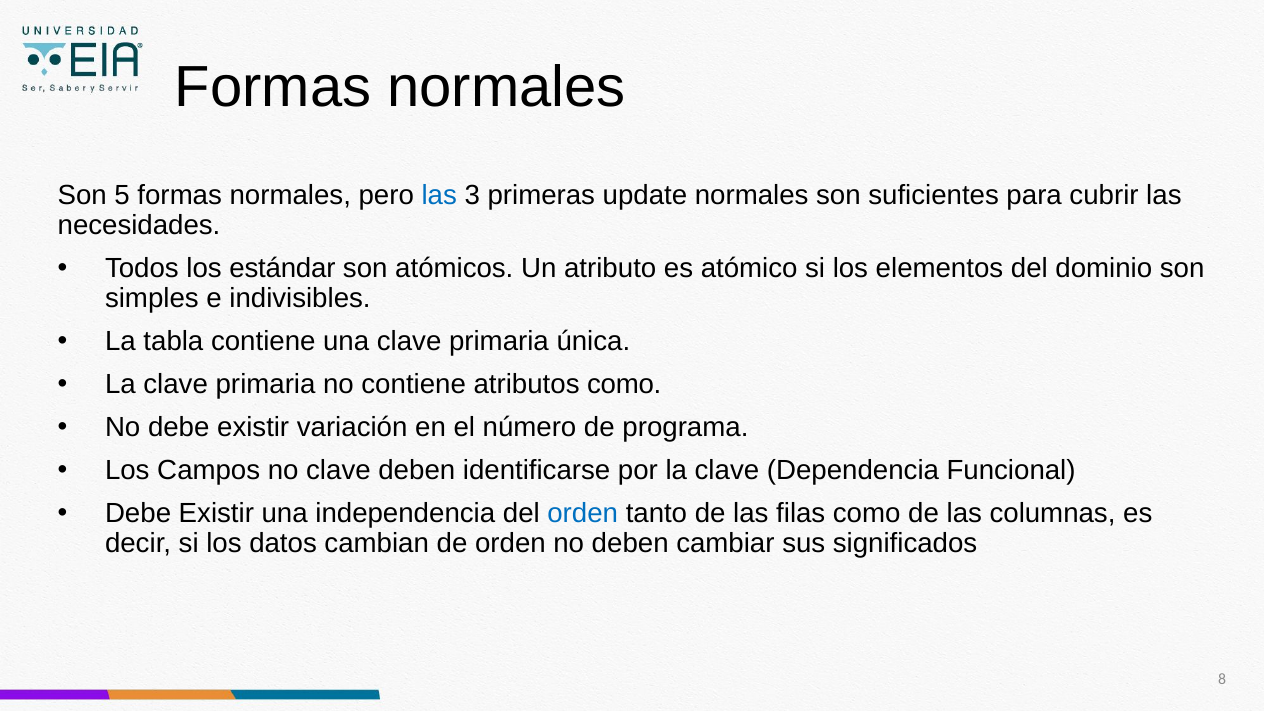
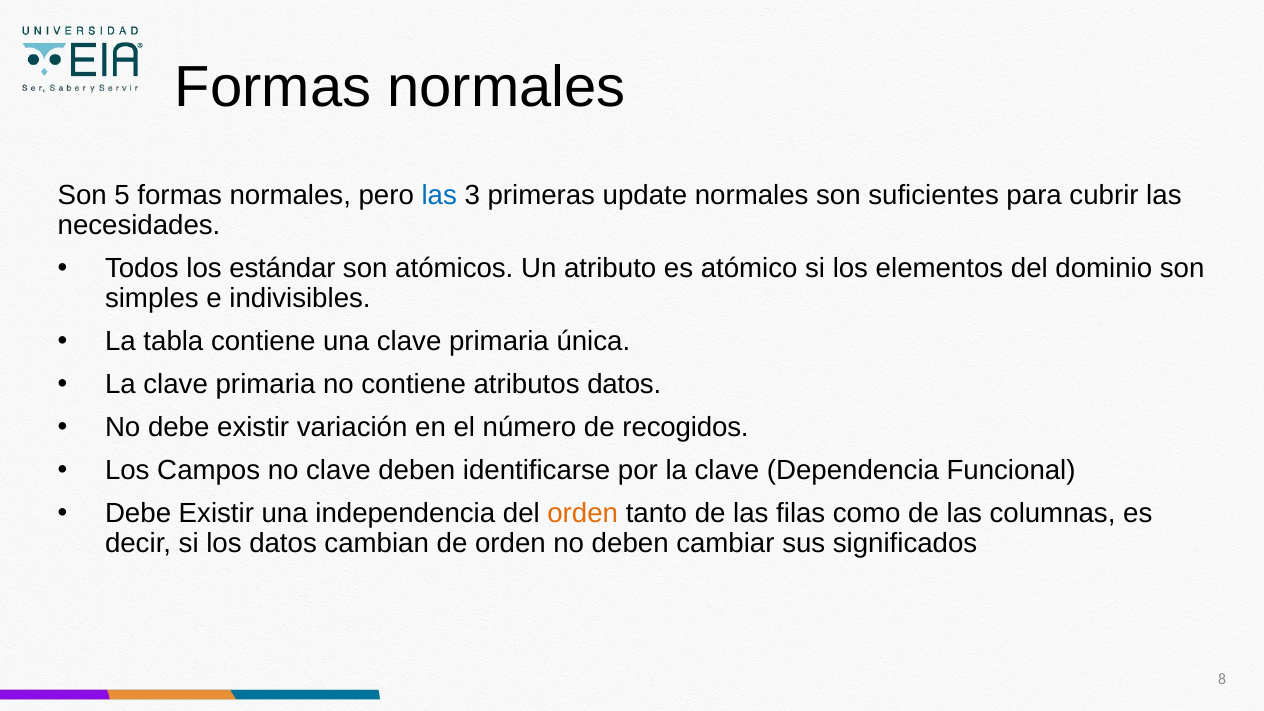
atributos como: como -> datos (624, 384)
programa: programa -> recogidos (686, 427)
orden colour: blue -> orange (583, 513)
